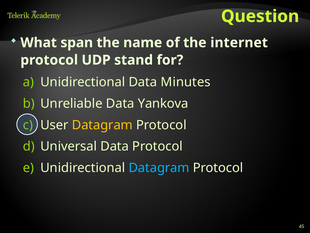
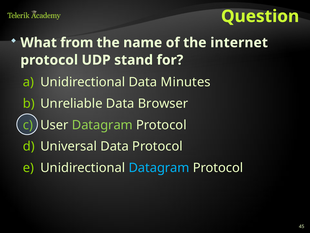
span: span -> from (77, 43)
Yankova: Yankova -> Browser (163, 103)
Datagram colour: yellow -> light green (102, 125)
